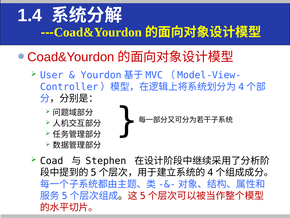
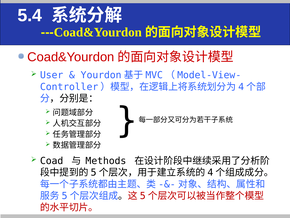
1.4: 1.4 -> 5.4 (30, 15)
Stephen: Stephen -> Methods (106, 161)
